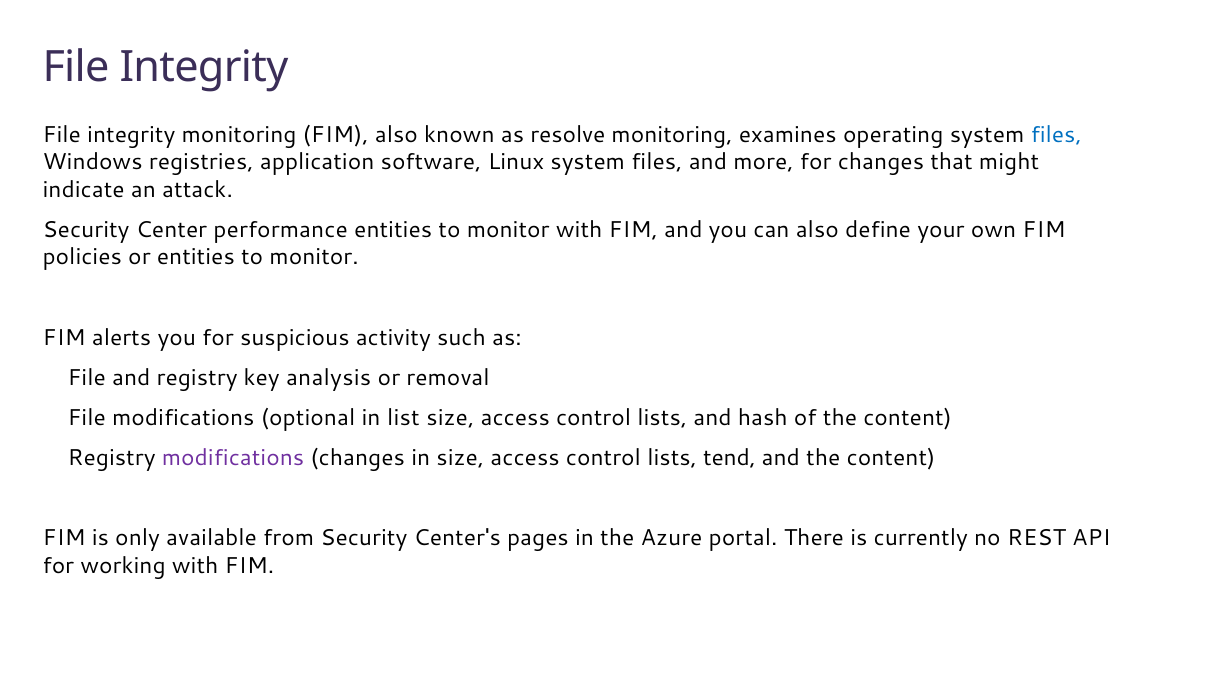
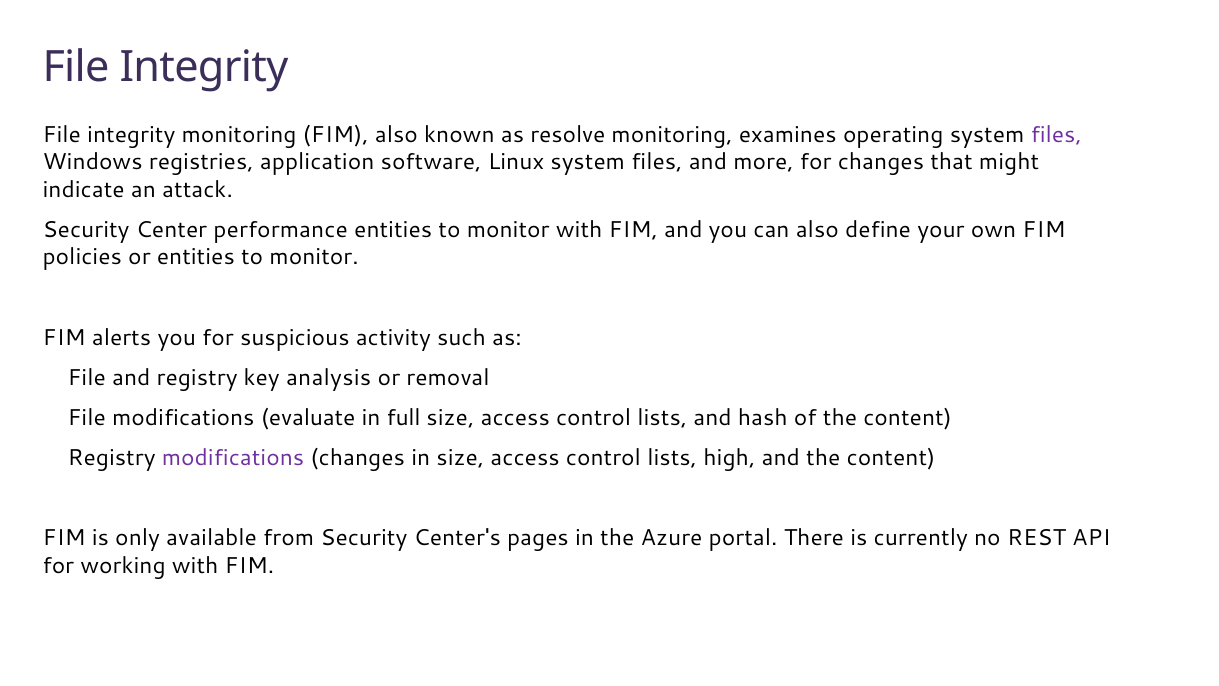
files colour: blue -> purple (1056, 135)
optional: optional -> evaluate (308, 418)
list: list -> full (404, 418)
tend: tend -> high (729, 458)
